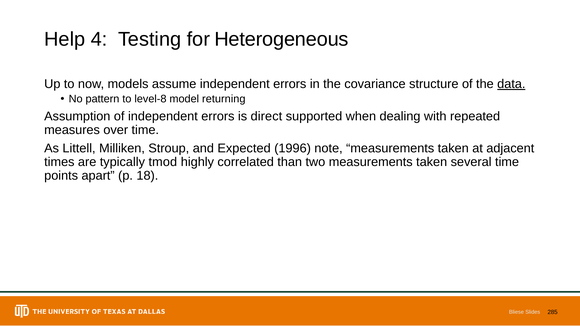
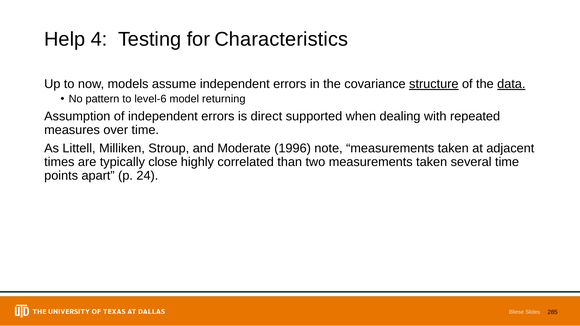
Heterogeneous: Heterogeneous -> Characteristics (281, 39)
structure underline: none -> present (434, 84)
level-8: level-8 -> level-6 (150, 99)
Expected: Expected -> Moderate (244, 148)
tmod: tmod -> close (163, 162)
18: 18 -> 24 (147, 176)
